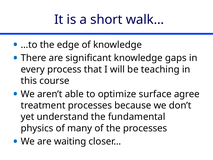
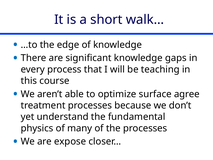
waiting: waiting -> expose (70, 141)
